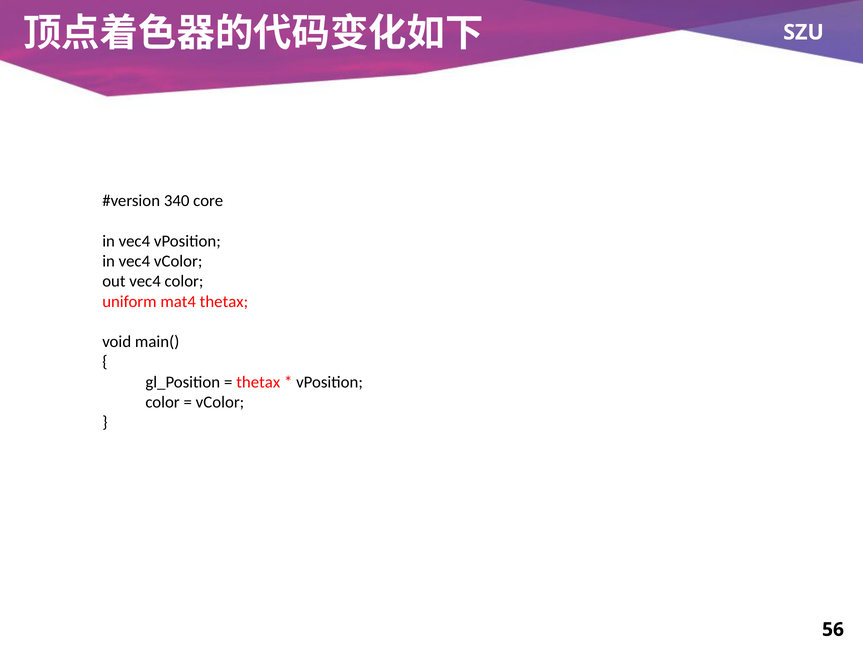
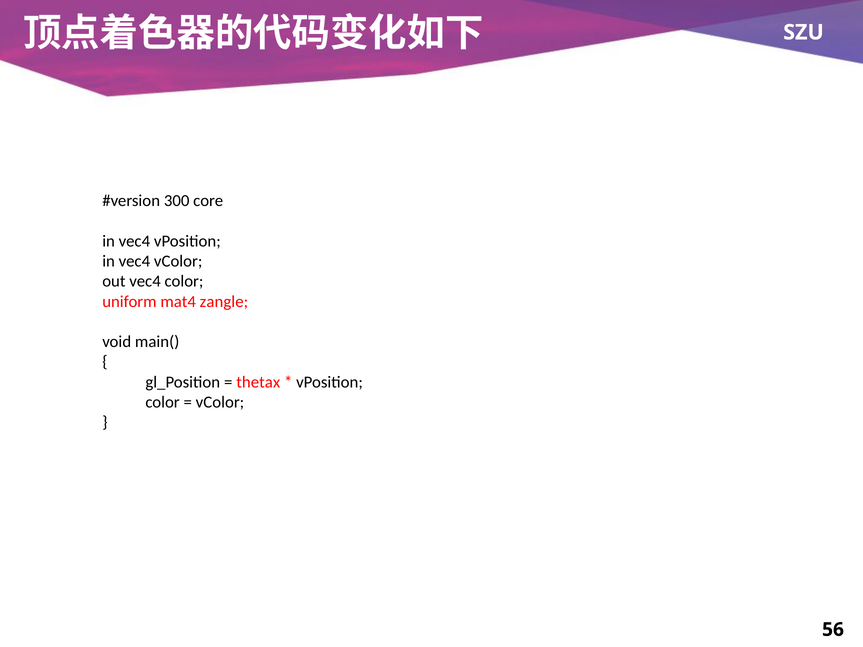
340: 340 -> 300 (177, 201)
mat4 thetax: thetax -> zangle (224, 302)
